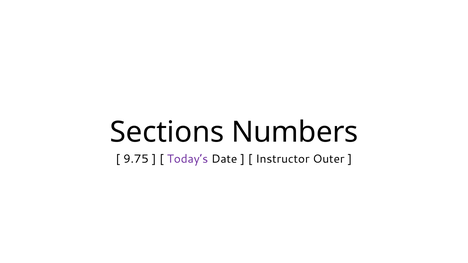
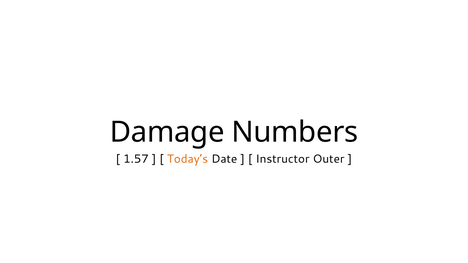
Sections: Sections -> Damage (167, 132)
9.75: 9.75 -> 1.57 (136, 159)
Today’s colour: purple -> orange (188, 159)
